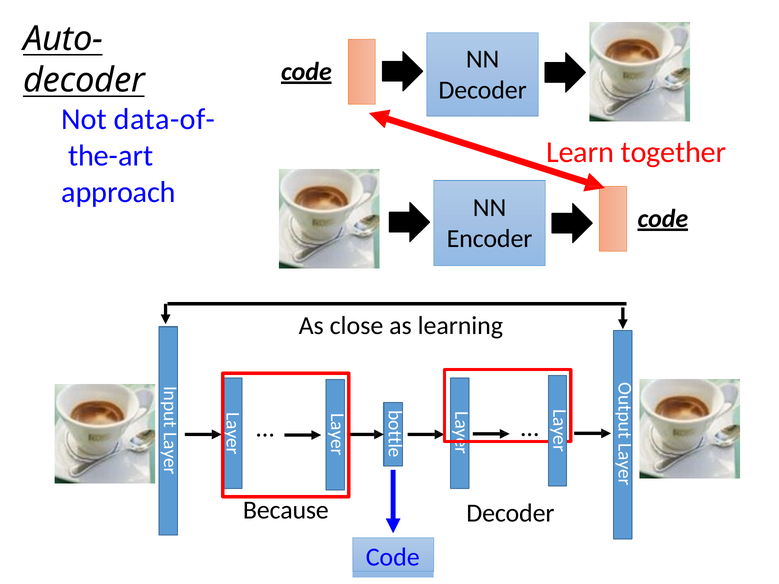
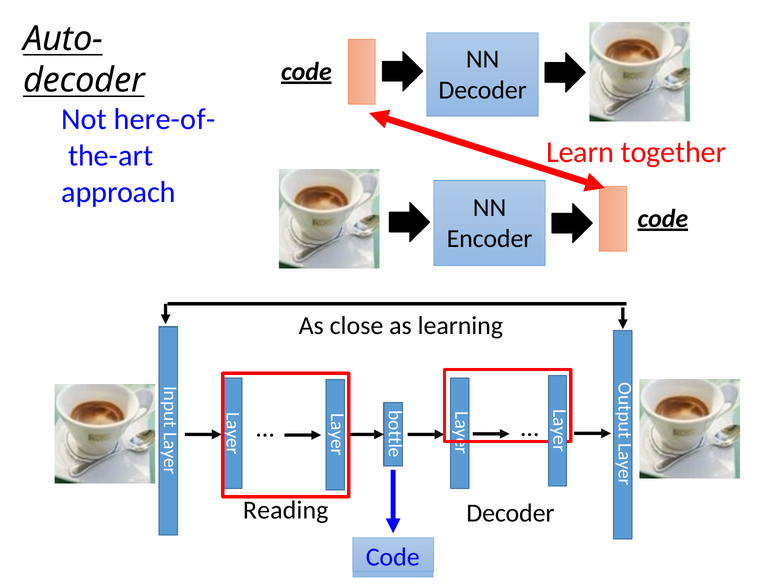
data-of-: data-of- -> here-of- (164, 119)
Because: Because -> Reading (286, 510)
